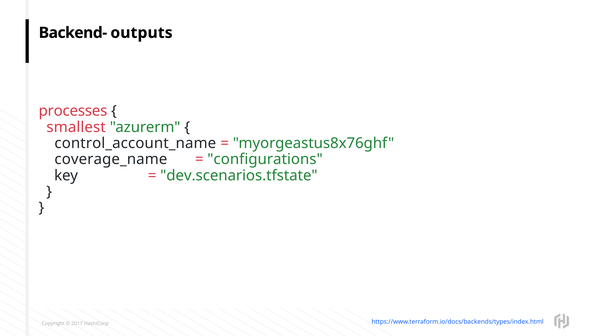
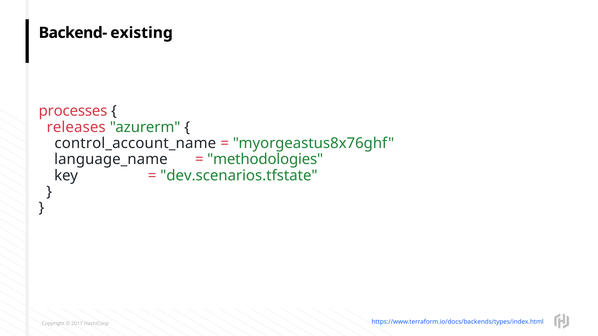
outputs: outputs -> existing (142, 33)
smallest: smallest -> releases (76, 127)
coverage_name: coverage_name -> language_name (111, 160)
configurations: configurations -> methodologies (265, 160)
